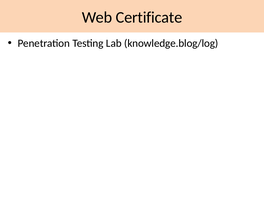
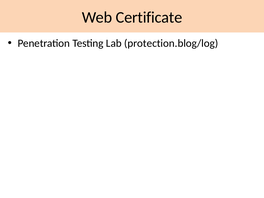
knowledge.blog/log: knowledge.blog/log -> protection.blog/log (171, 43)
